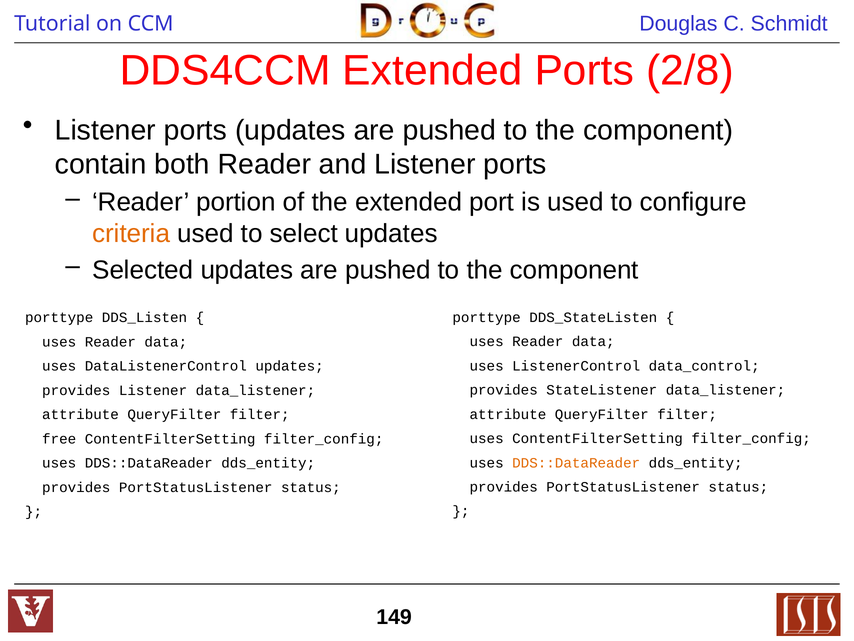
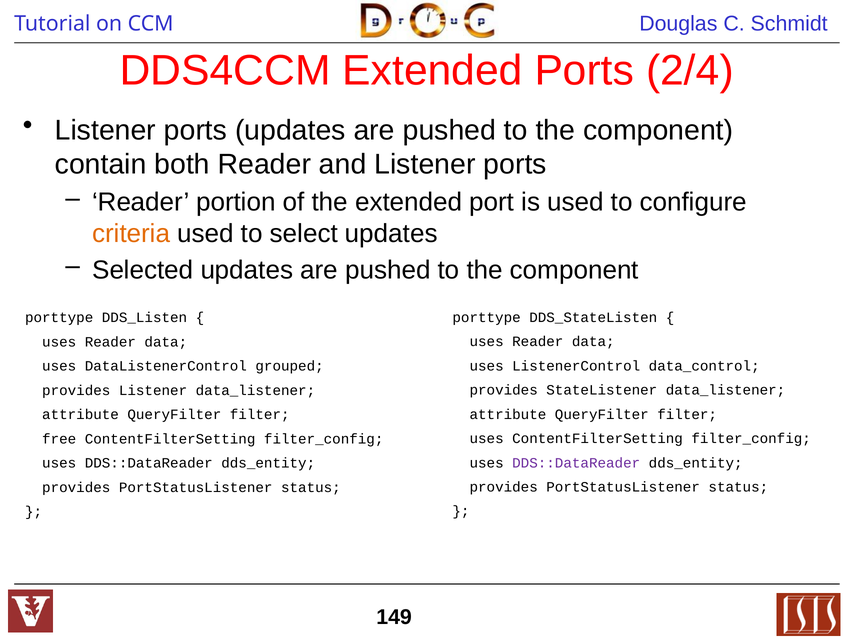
2/8: 2/8 -> 2/4 (690, 71)
DataListenerControl updates: updates -> grouped (290, 366)
DDS::DataReader colour: orange -> purple (576, 462)
